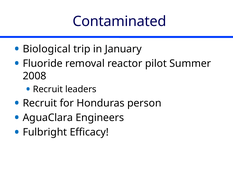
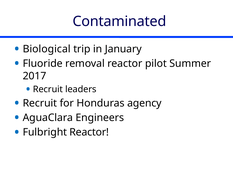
2008: 2008 -> 2017 (35, 76)
person: person -> agency (144, 103)
Fulbright Efficacy: Efficacy -> Reactor (89, 132)
